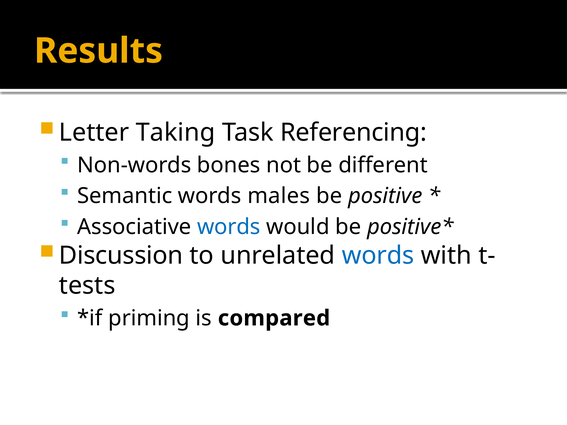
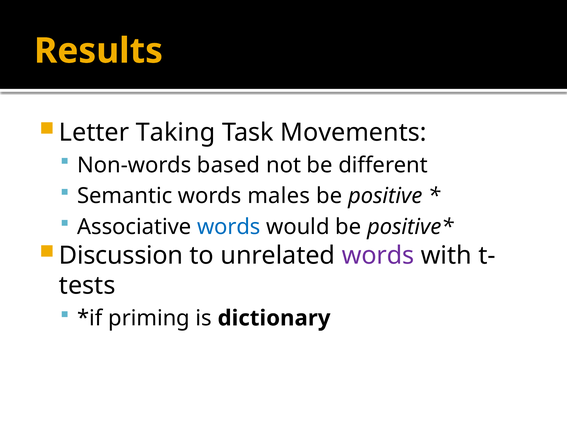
Referencing: Referencing -> Movements (353, 133)
bones: bones -> based (229, 165)
words colour: blue -> purple (378, 256)
compared: compared -> dictionary (274, 318)
